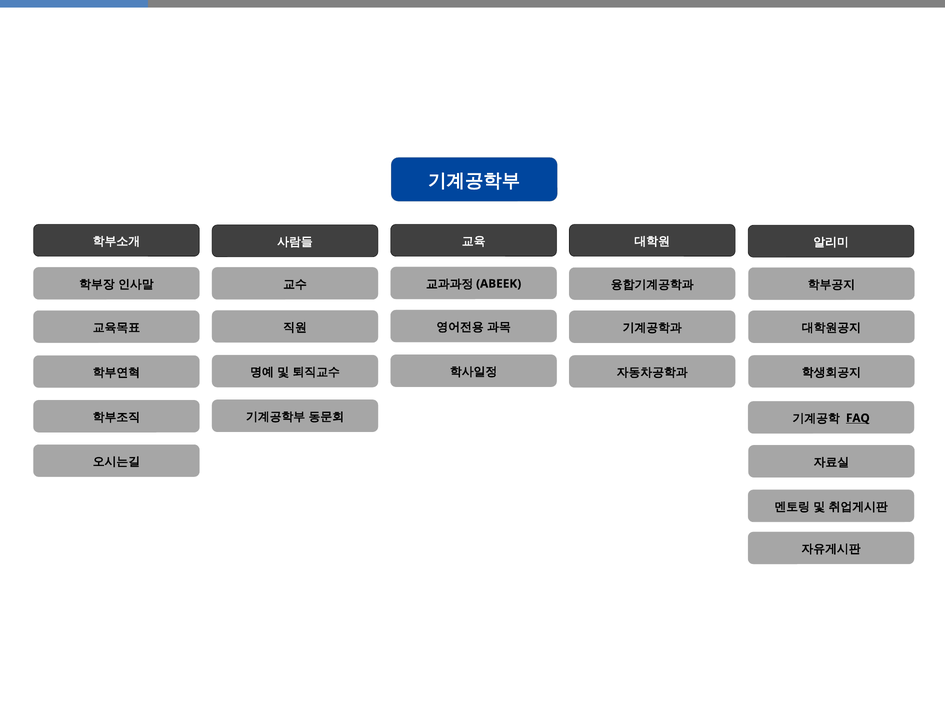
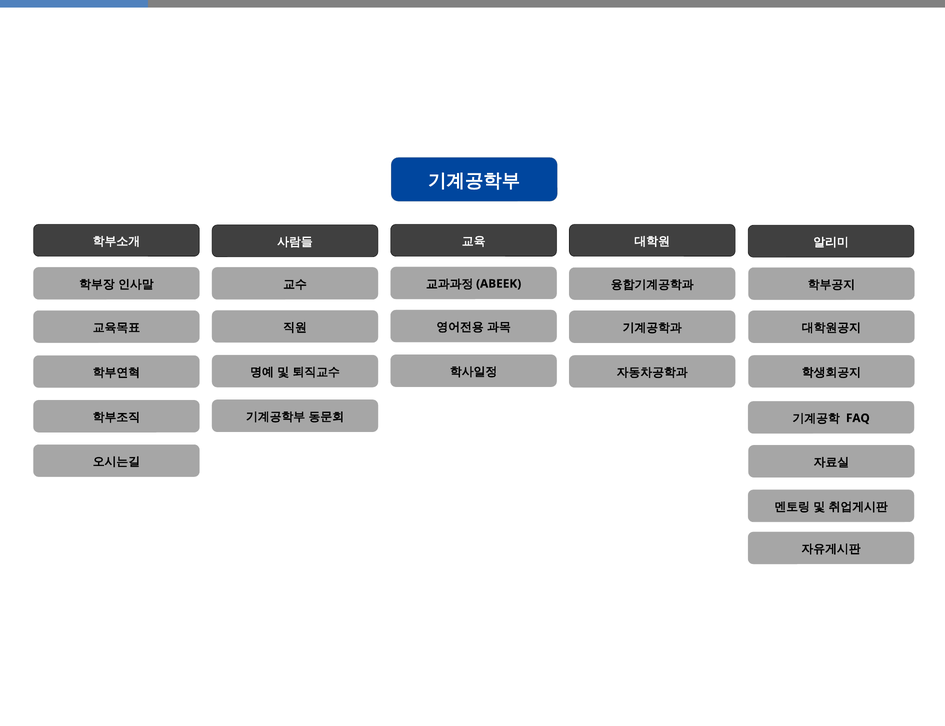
FAQ underline: present -> none (858, 418)
